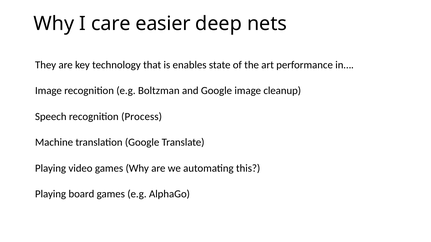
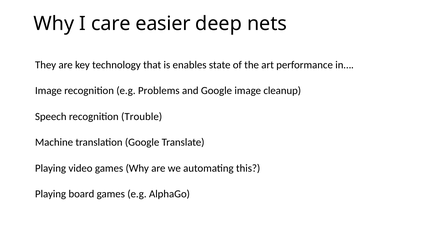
Boltzman: Boltzman -> Problems (159, 91)
Process: Process -> Trouble (142, 117)
